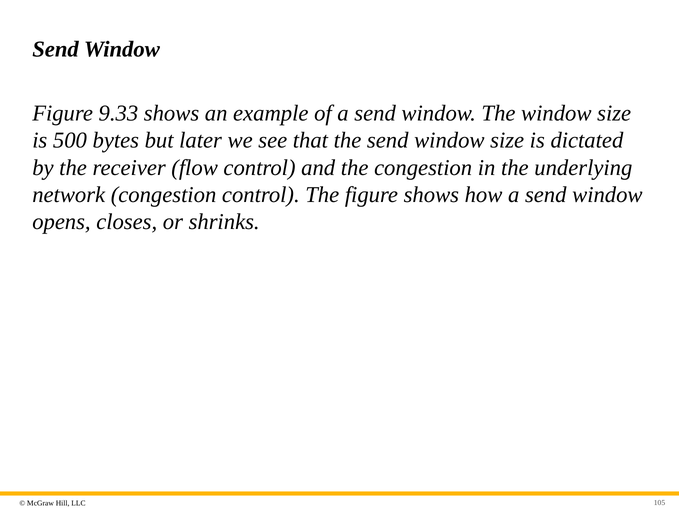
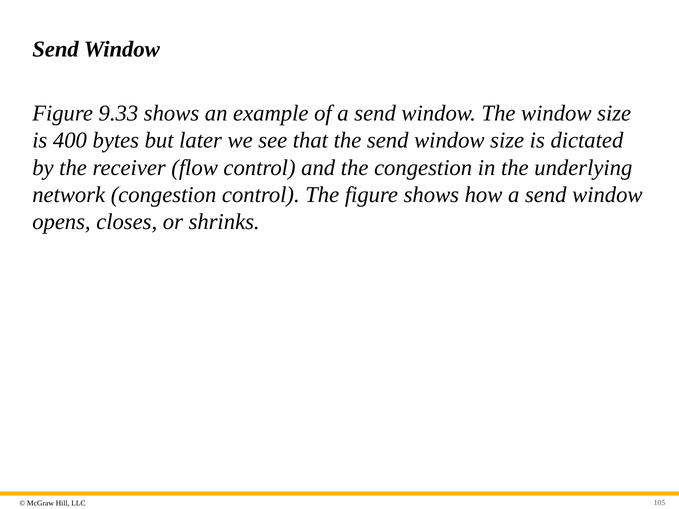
500: 500 -> 400 (70, 141)
